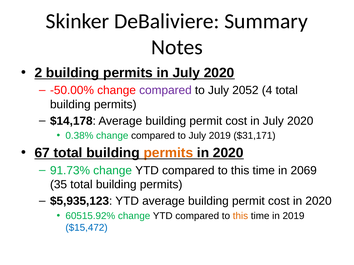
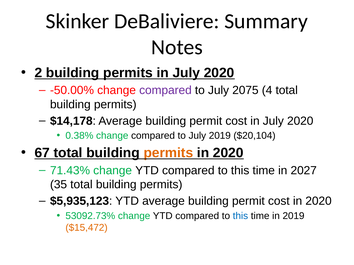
2052: 2052 -> 2075 (245, 91)
$31,171: $31,171 -> $20,104 (255, 136)
91.73%: 91.73% -> 71.43% (70, 171)
2069: 2069 -> 2027 (304, 171)
60515.92%: 60515.92% -> 53092.73% (90, 216)
this colour: orange -> blue (240, 216)
$15,472 colour: blue -> orange (87, 228)
